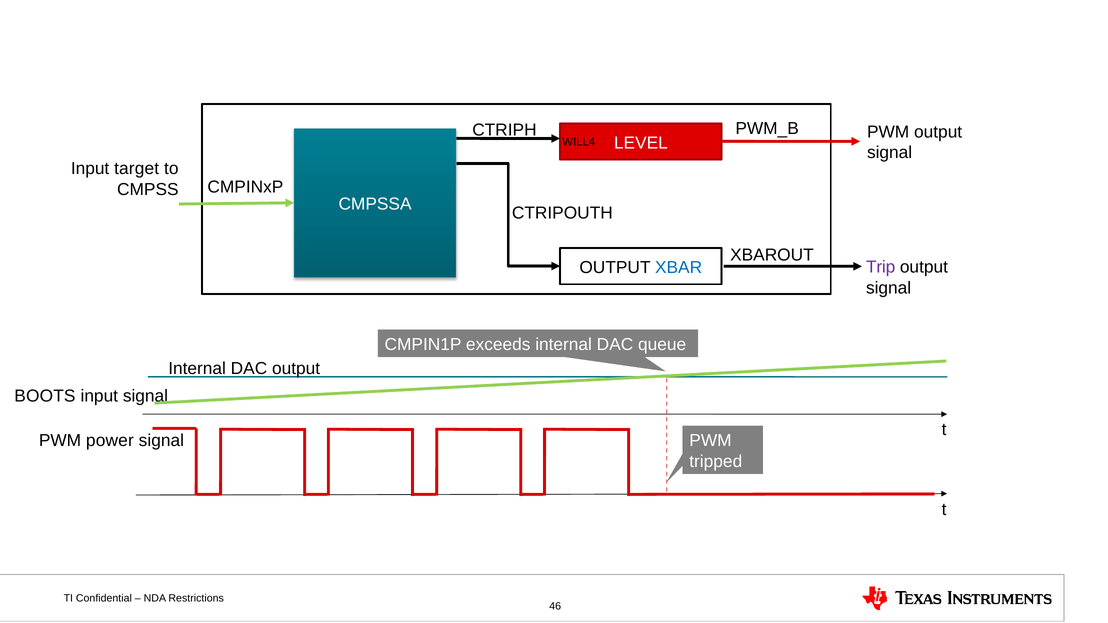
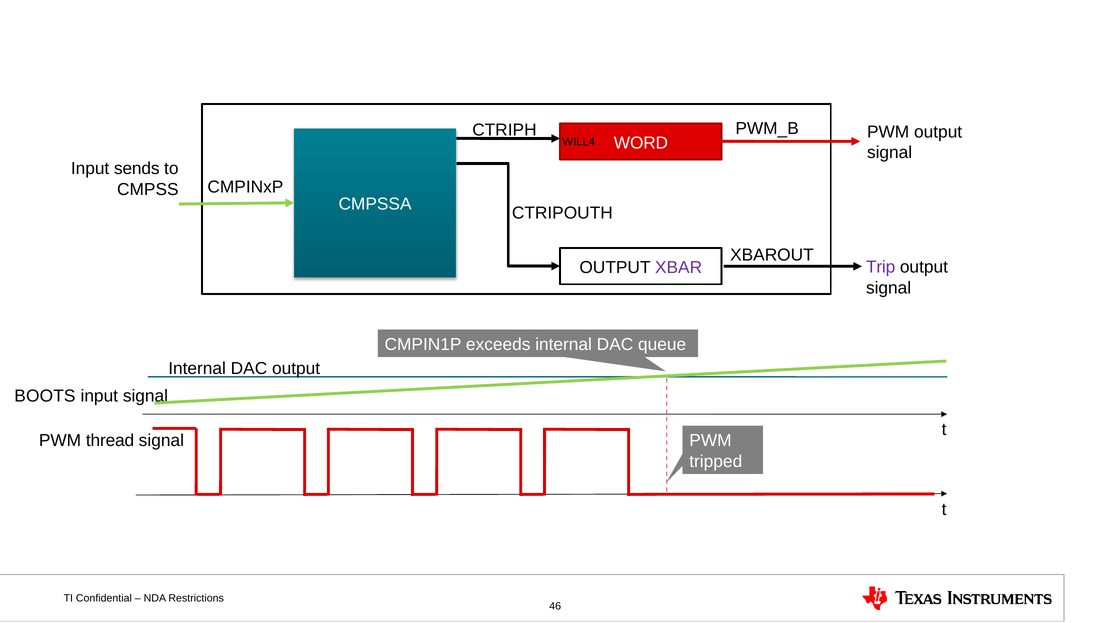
LEVEL: LEVEL -> WORD (641, 143)
target: target -> sends (137, 169)
XBAR colour: blue -> purple (679, 267)
power: power -> thread (110, 441)
